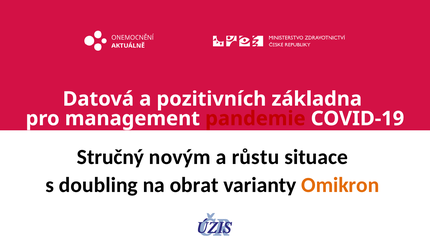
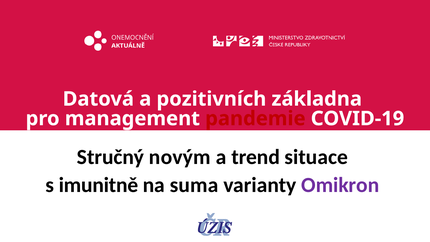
růstu: růstu -> trend (256, 157)
doubling: doubling -> imunitně (99, 185)
obrat: obrat -> suma (194, 185)
Omikron colour: orange -> purple (340, 185)
